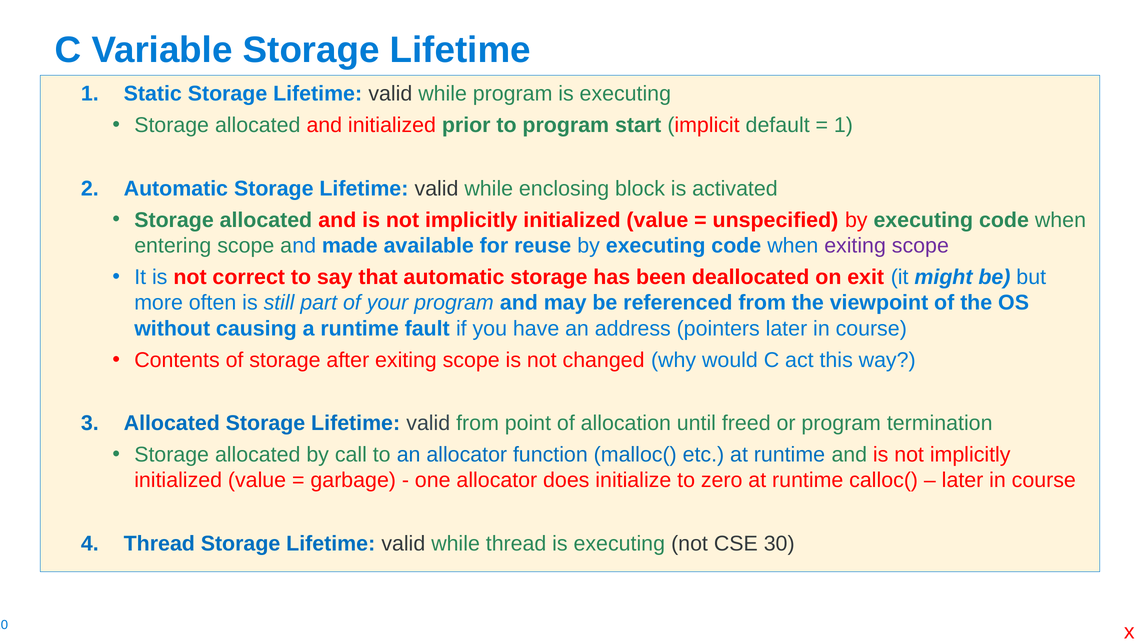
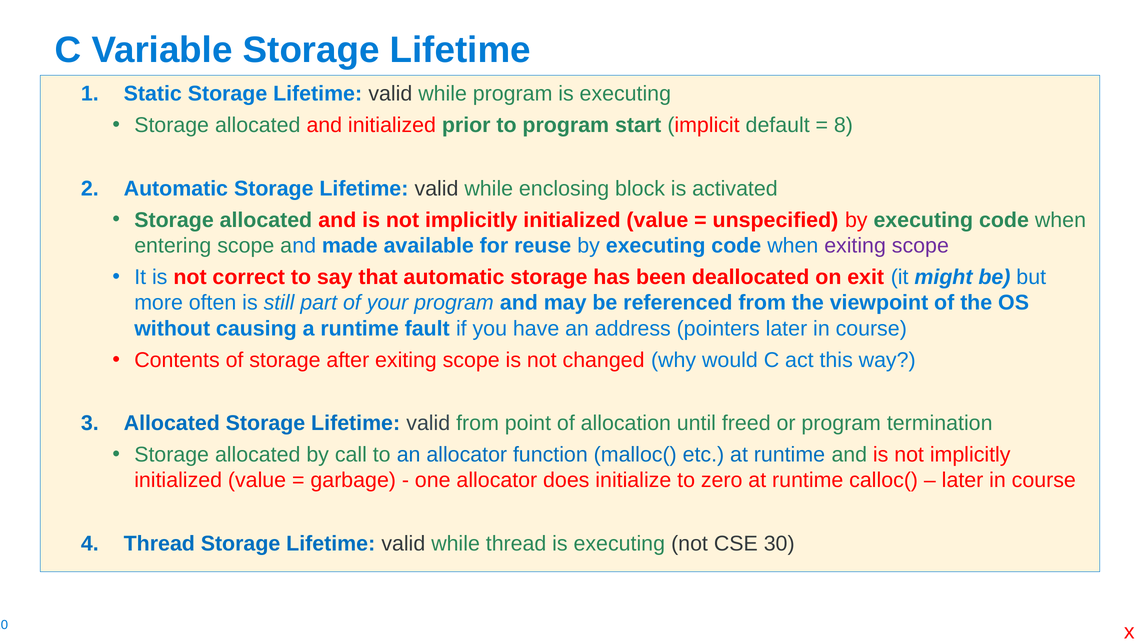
1: 1 -> 8 (843, 125)
